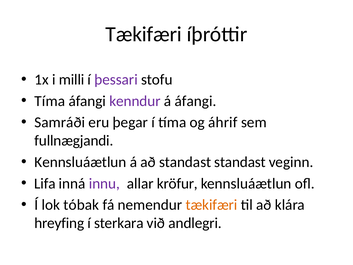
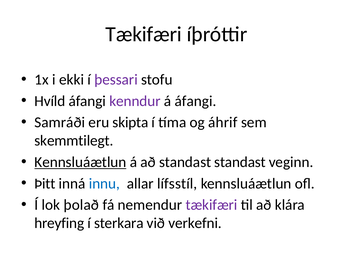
milli: milli -> ekki (71, 80)
Tíma: Tíma -> Hvíld (50, 101)
þegar: þegar -> skipta (130, 122)
fullnægjandi: fullnægjandi -> skemmtilegt (74, 141)
Kennsluáætlun underline: none -> present (80, 162)
Lifa: Lifa -> Þitt (45, 183)
innu colour: purple -> blue (104, 183)
kröfur: kröfur -> lífsstíl (177, 183)
tóbak: tóbak -> þolað (81, 205)
tækifæri colour: orange -> purple (211, 205)
andlegri: andlegri -> verkefni (195, 223)
